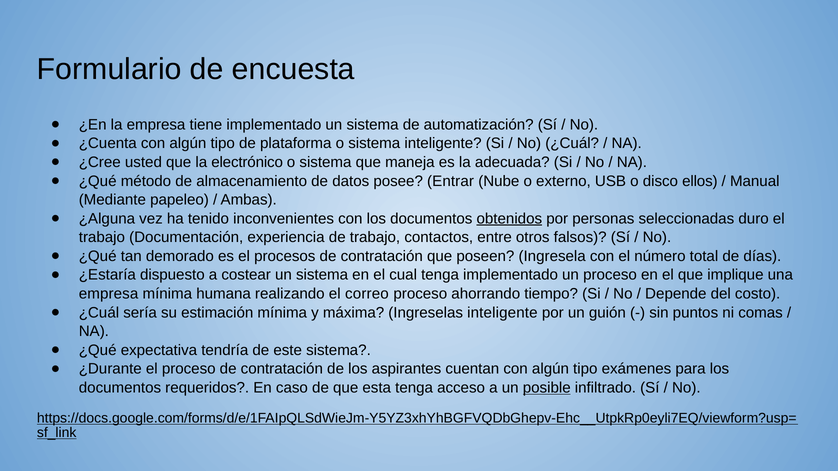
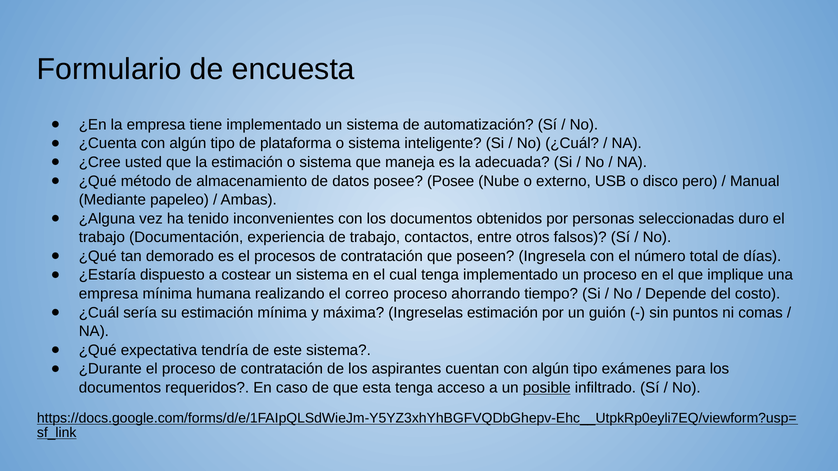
la electrónico: electrónico -> estimación (247, 162)
posee Entrar: Entrar -> Posee (451, 181)
ellos: ellos -> pero (700, 181)
obtenidos underline: present -> none (509, 219)
Ingreselas inteligente: inteligente -> estimación (503, 313)
